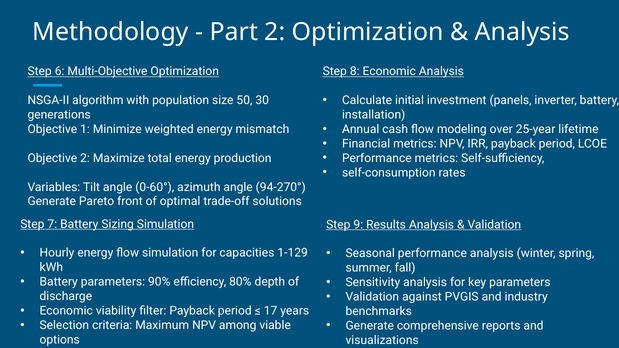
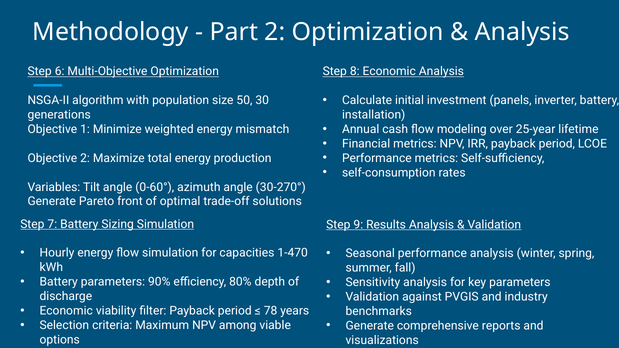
94-270°: 94-270° -> 30-270° (281, 187)
1-129: 1-129 -> 1-470 (293, 253)
17: 17 -> 78 (271, 311)
